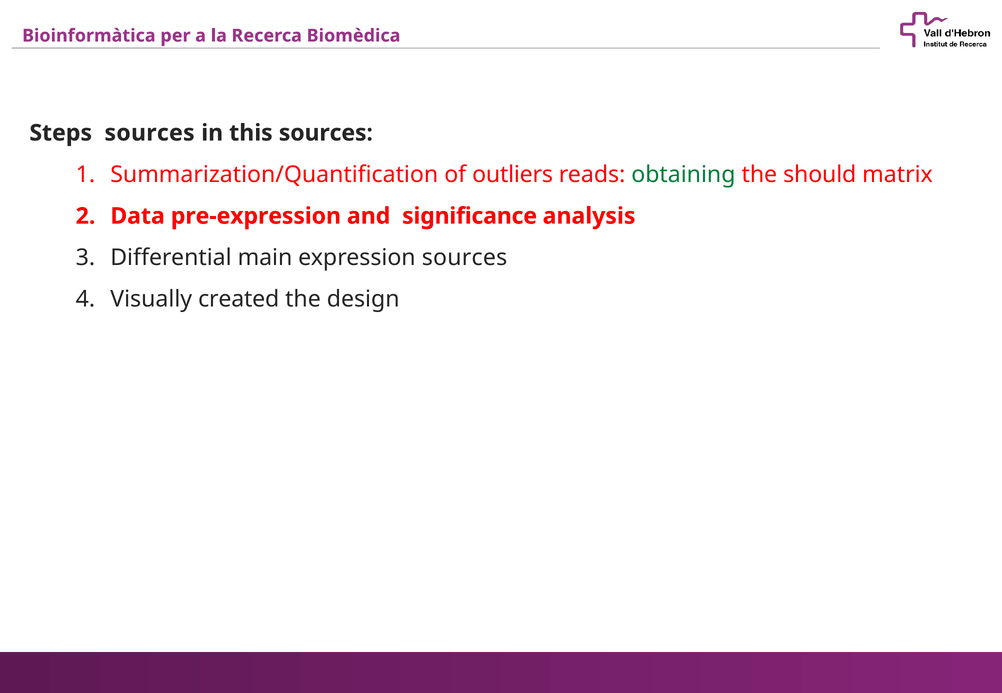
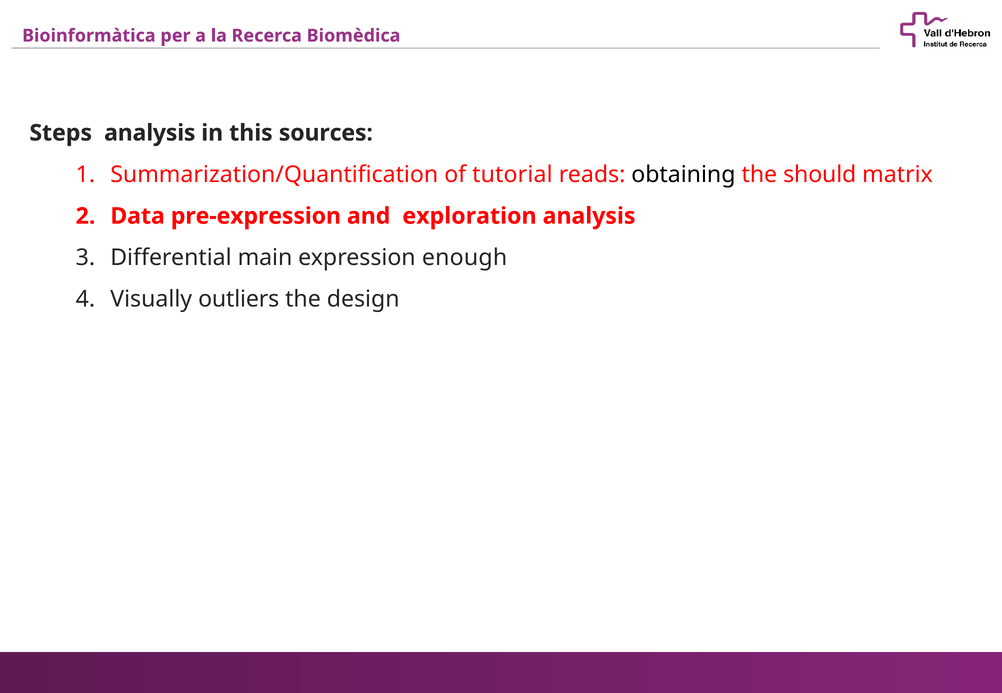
Steps sources: sources -> analysis (150, 133)
outliers: outliers -> tutorial (512, 175)
obtaining colour: green -> black (683, 175)
significance: significance -> exploration (469, 216)
expression sources: sources -> enough (465, 258)
created: created -> outliers (239, 300)
